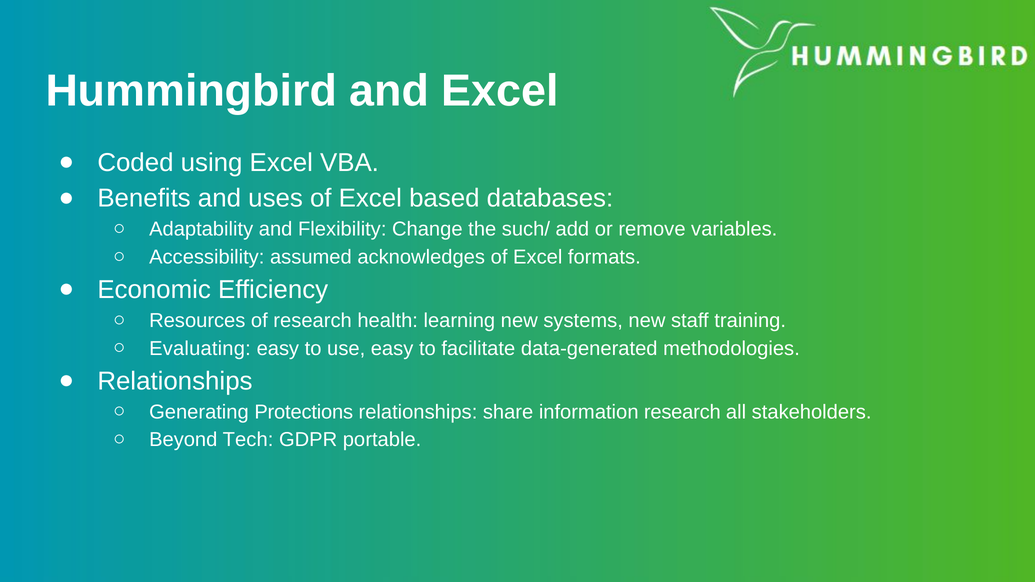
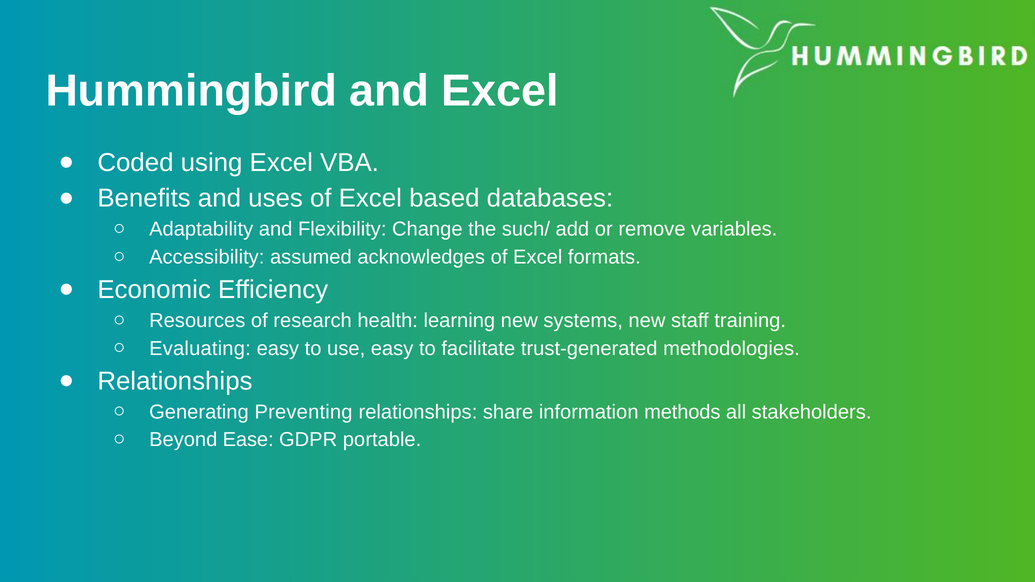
data-generated: data-generated -> trust-generated (589, 349)
Protections: Protections -> Preventing (304, 412)
information research: research -> methods (682, 412)
Tech: Tech -> Ease (248, 440)
